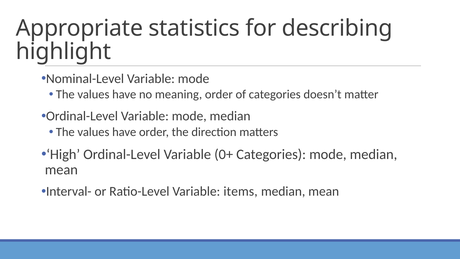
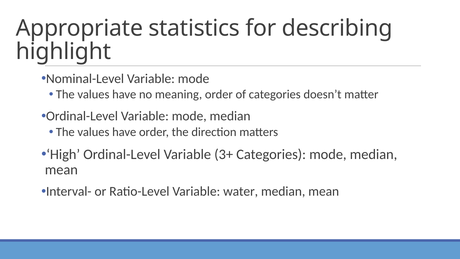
0+: 0+ -> 3+ (224, 154)
items: items -> water (241, 191)
